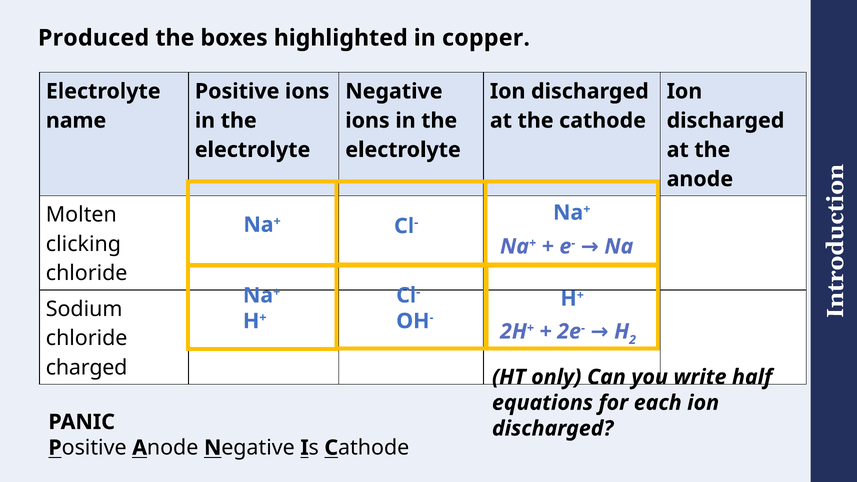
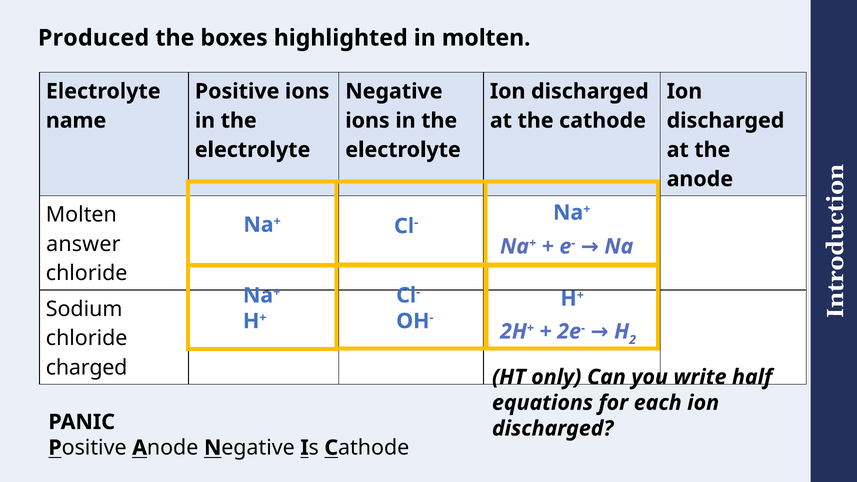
in copper: copper -> molten (486, 38)
clicking: clicking -> answer (83, 244)
